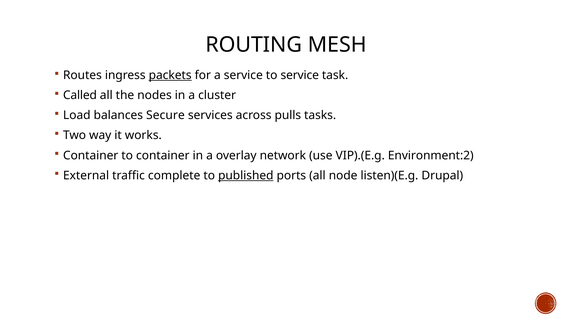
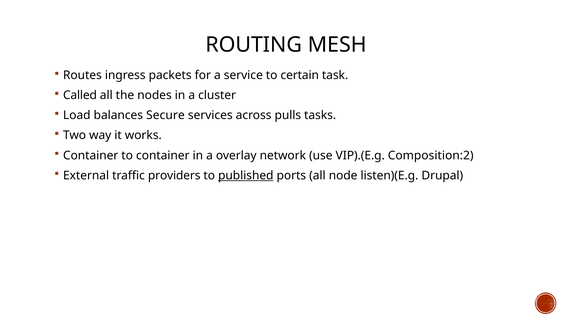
packets underline: present -> none (170, 75)
to service: service -> certain (300, 75)
Environment:2: Environment:2 -> Composition:2 (431, 155)
complete: complete -> providers (174, 175)
